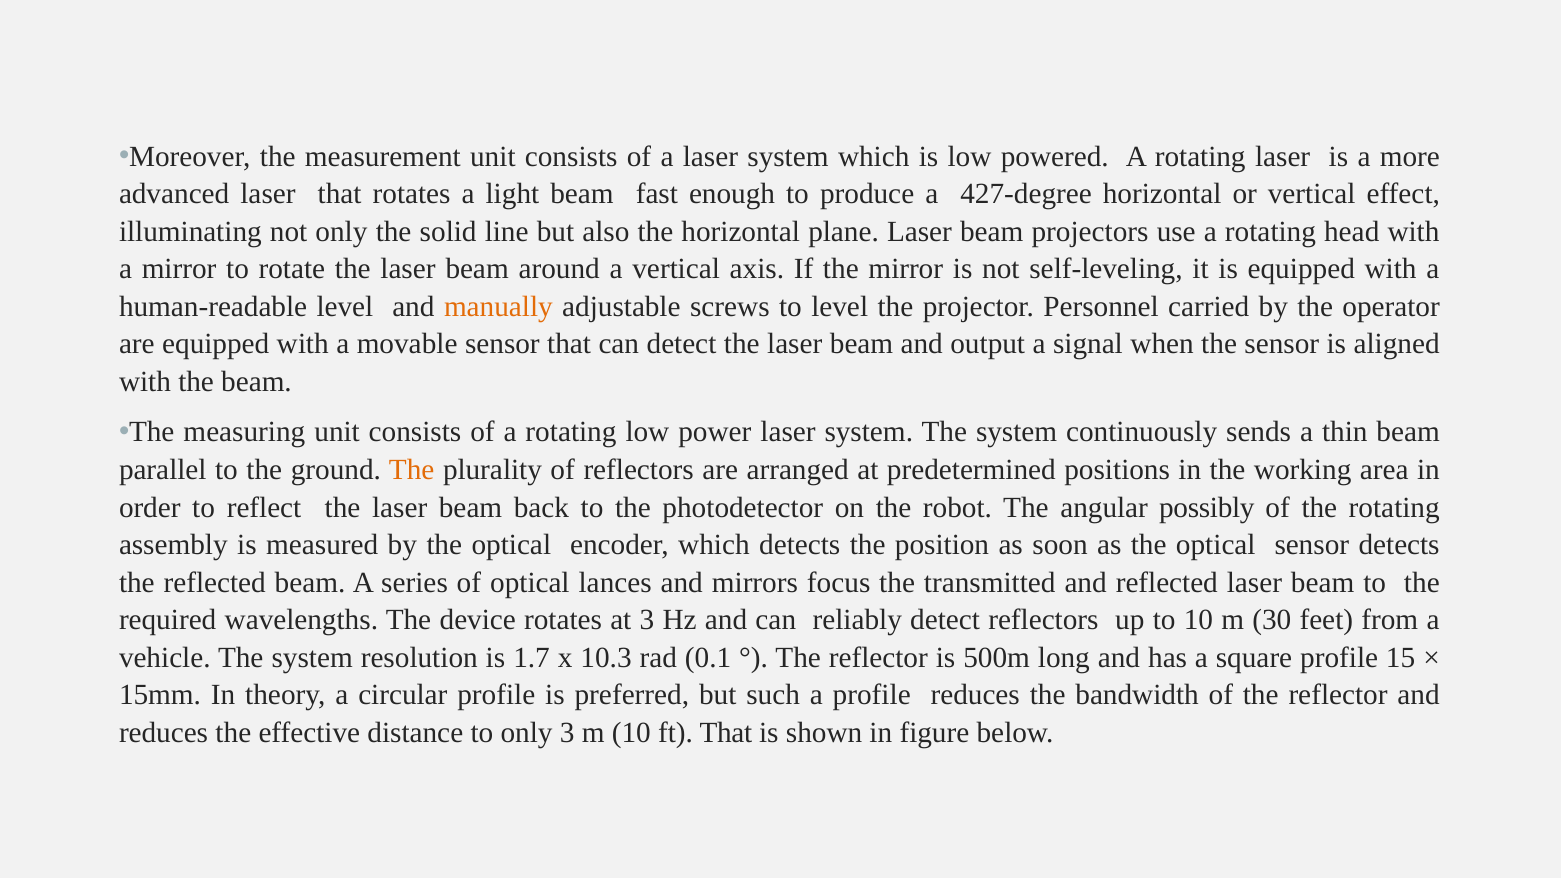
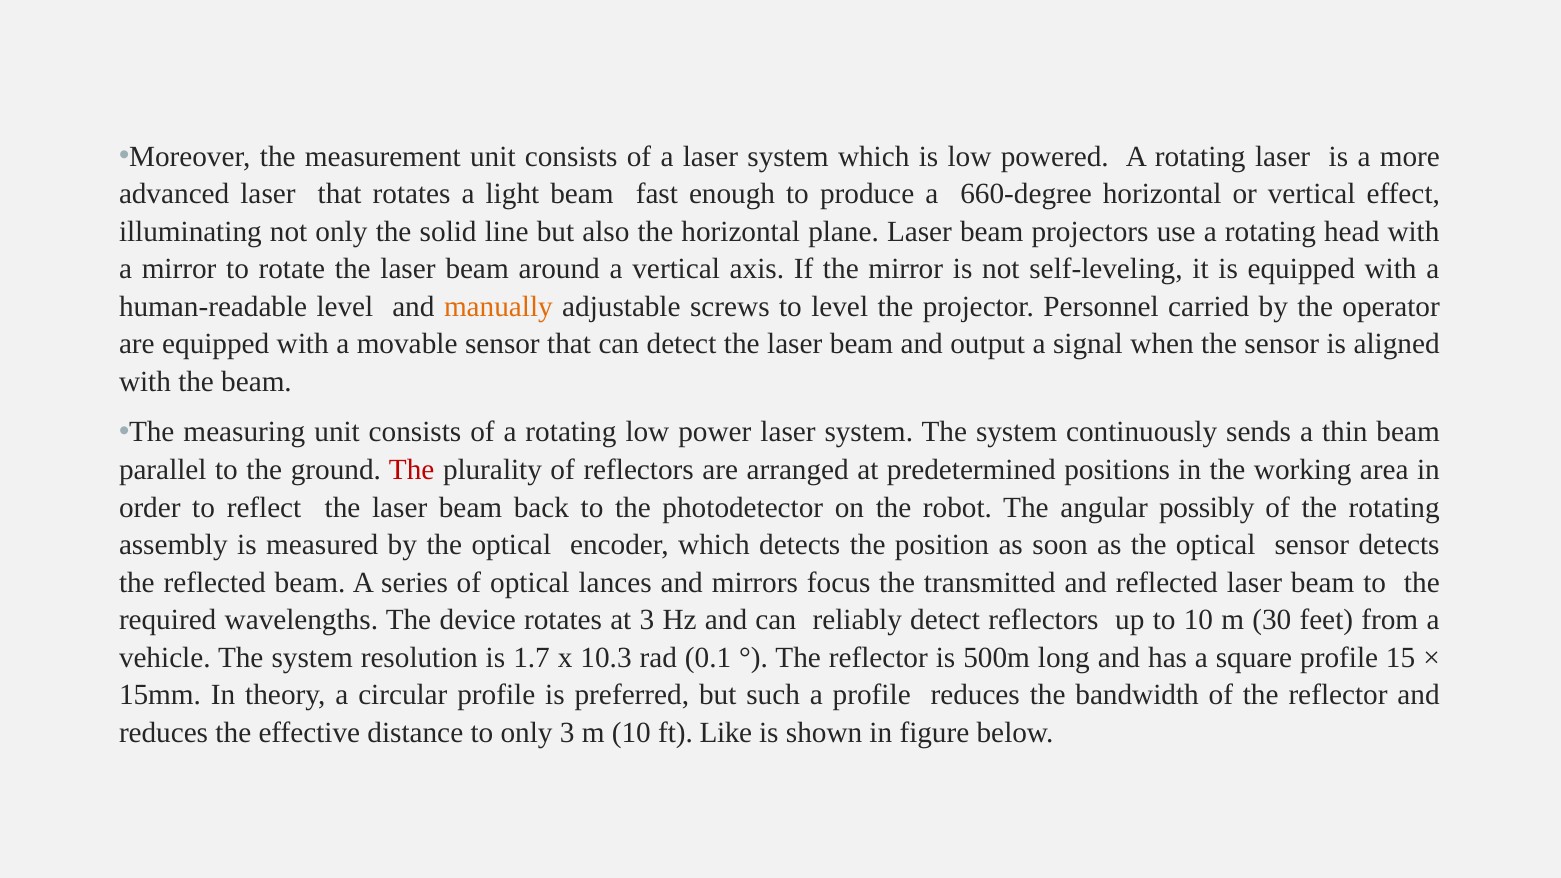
427-degree: 427-degree -> 660-degree (1026, 194)
The colour: orange -> red (412, 470)
ft That: That -> Like (726, 733)
